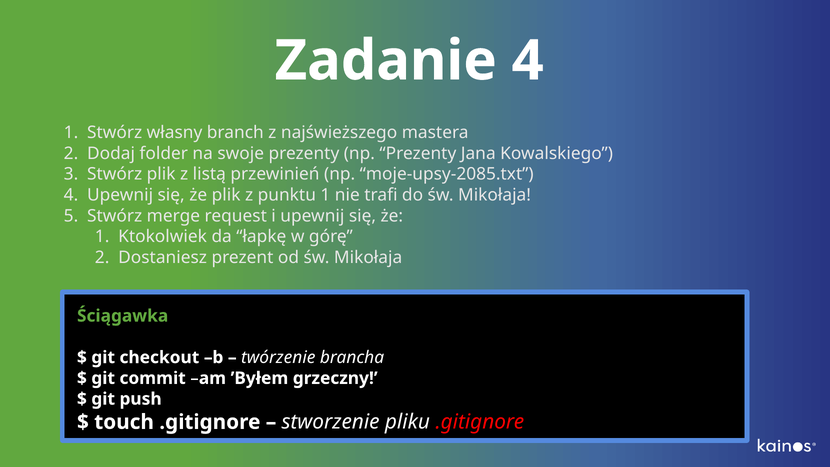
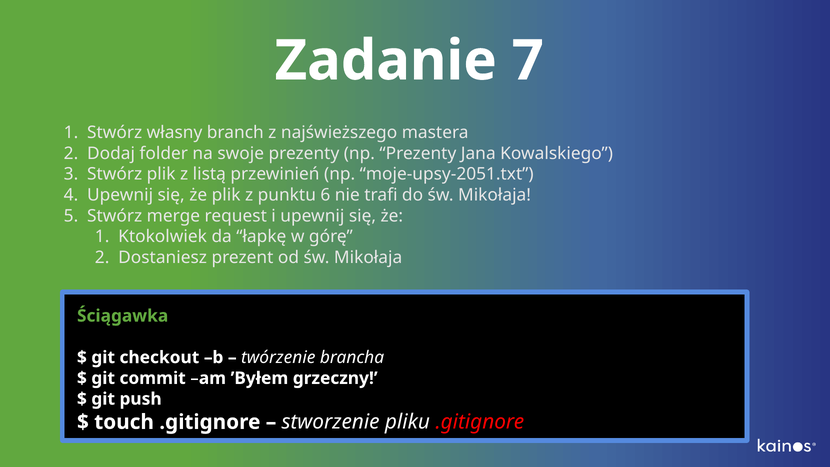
Zadanie 4: 4 -> 7 (528, 61)
moje-upsy-2085.txt: moje-upsy-2085.txt -> moje-upsy-2051.txt (447, 174)
punktu 1: 1 -> 6 (325, 195)
